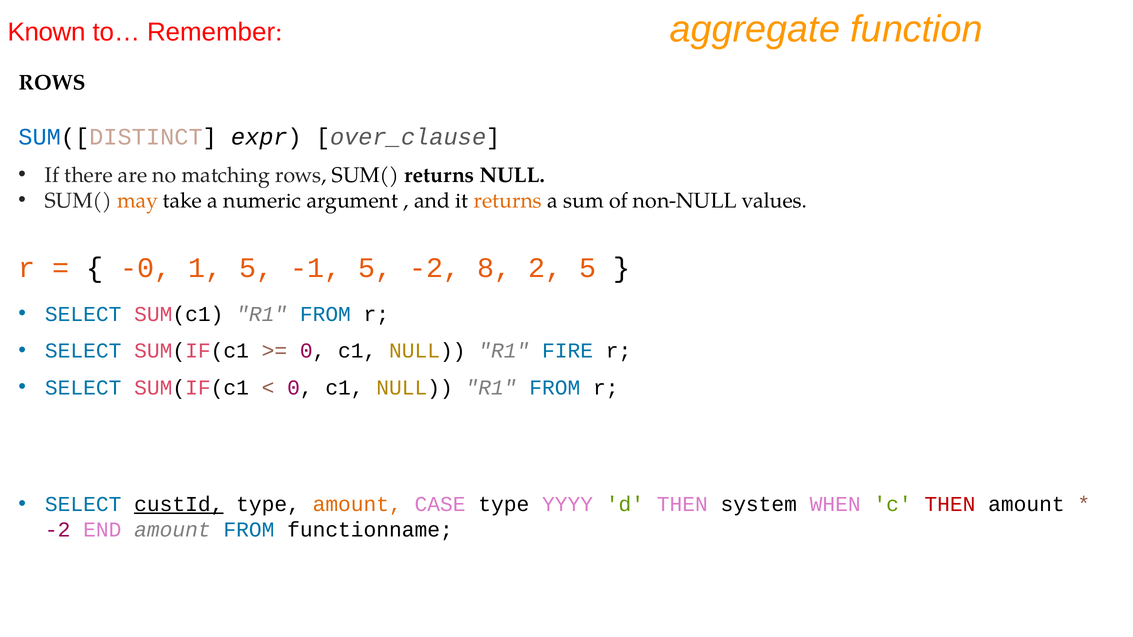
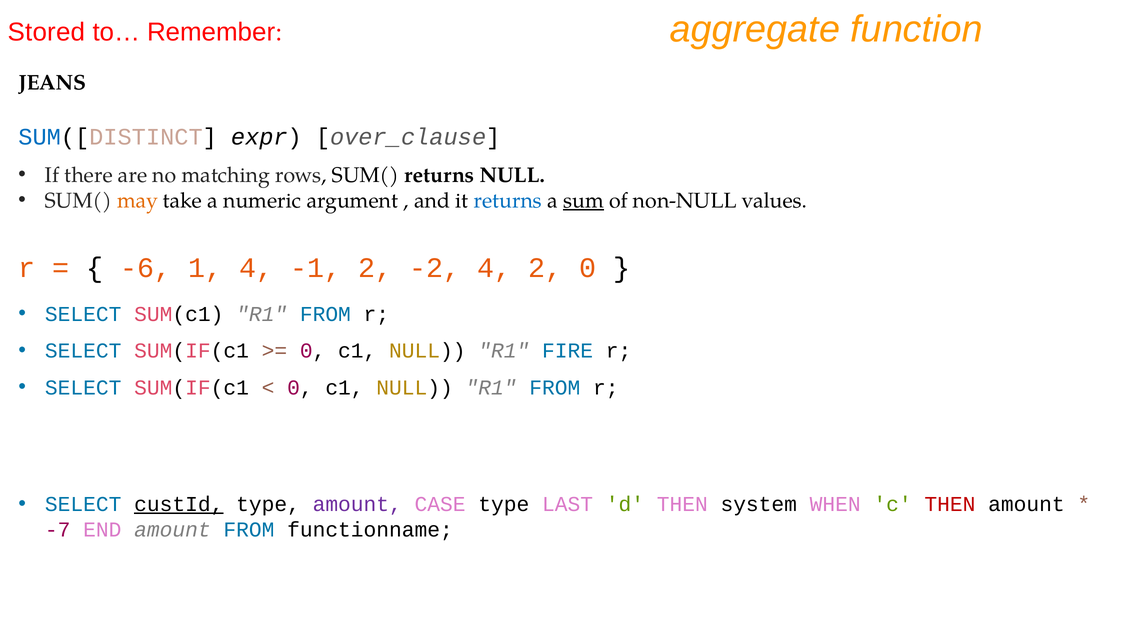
Known: Known -> Stored (46, 32)
ROWS: ROWS -> JEANS (52, 83)
returns colour: orange -> blue (508, 201)
sum underline: none -> present (583, 201)
-0: -0 -> -6 (146, 268)
1 5: 5 -> 4 (256, 268)
-1 5: 5 -> 2 (375, 268)
-2 8: 8 -> 4 (494, 268)
2 5: 5 -> 0 (588, 268)
amount colour: orange -> purple (357, 504)
YYYY: YYYY -> LAST (568, 504)
-2: -2 -> -7 (58, 530)
